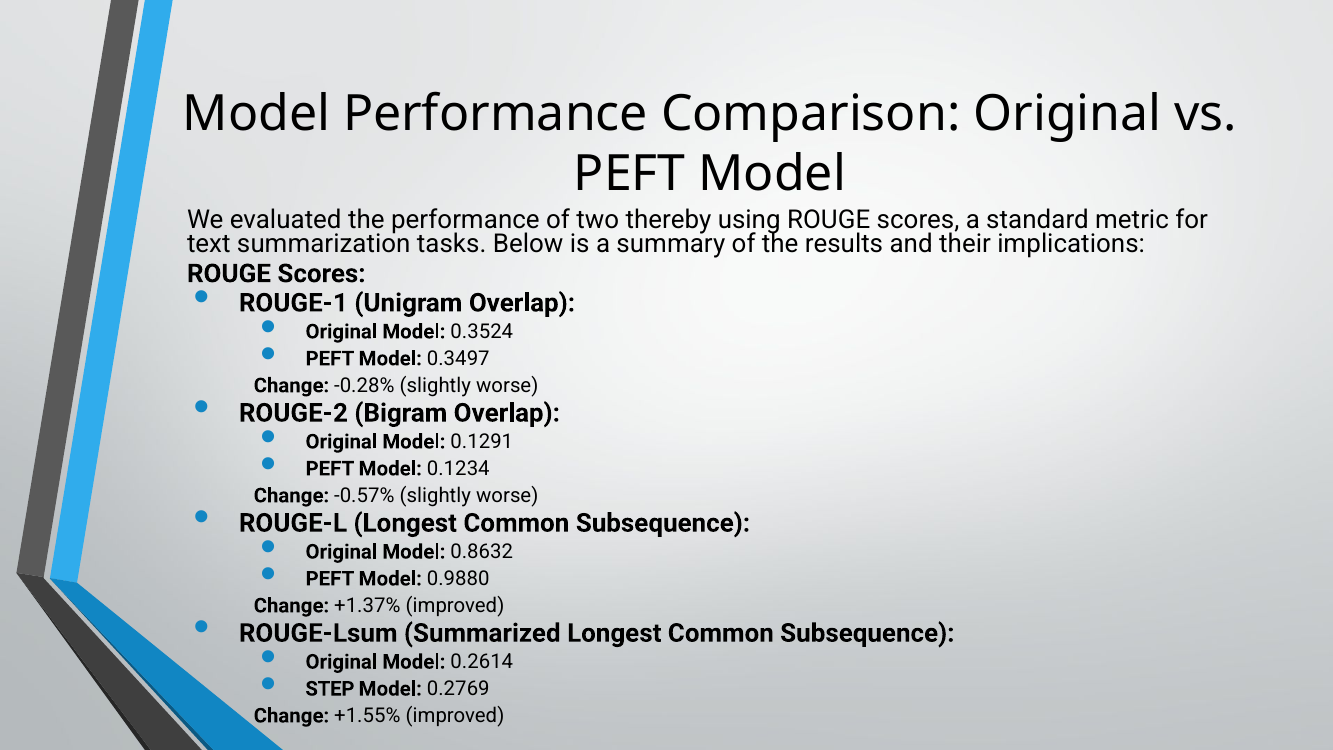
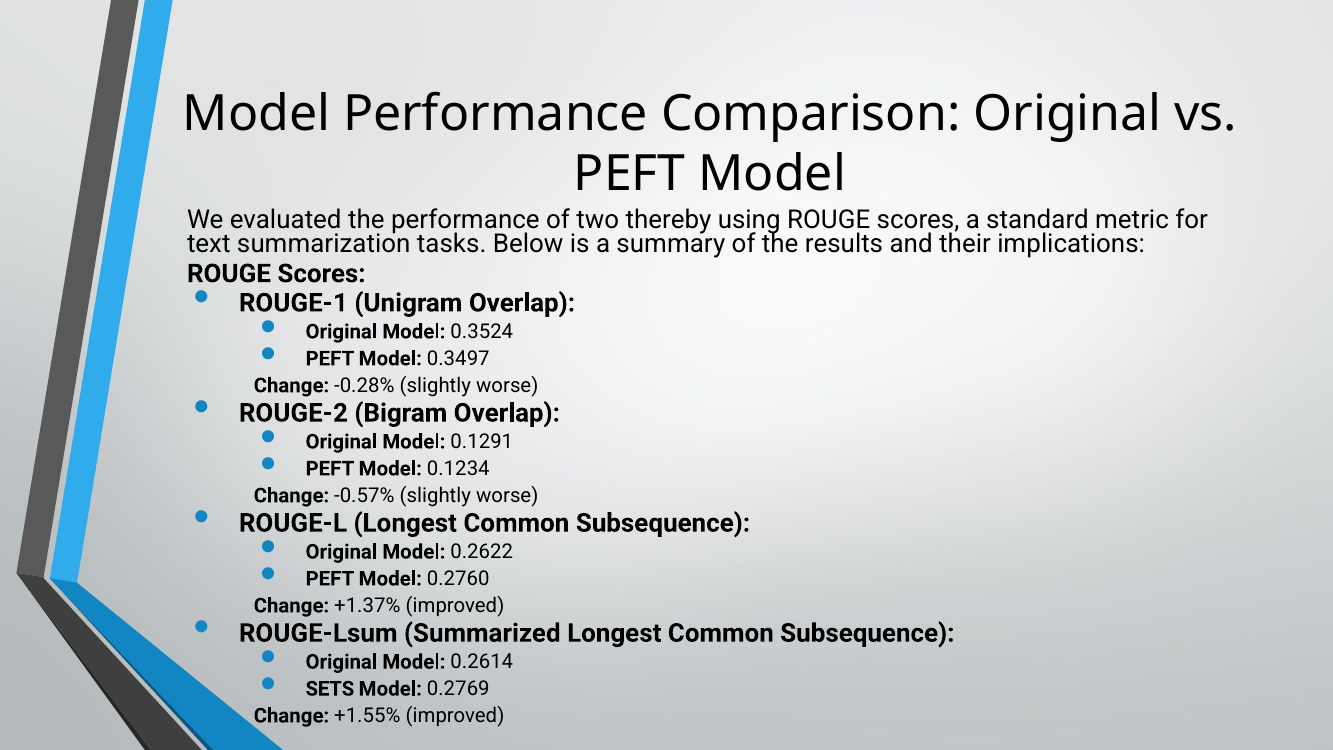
0.8632: 0.8632 -> 0.2622 (482, 552)
0.9880: 0.9880 -> 0.2760 (458, 579)
STEP: STEP -> SETS (330, 689)
